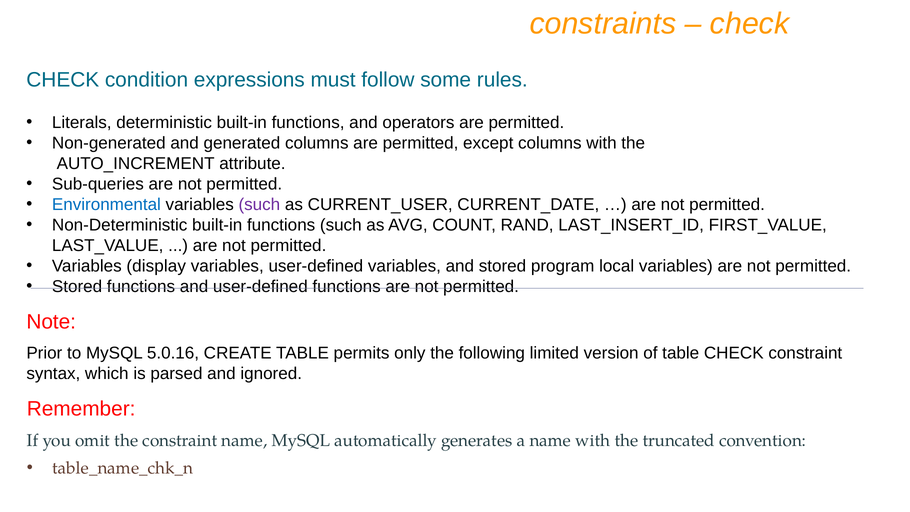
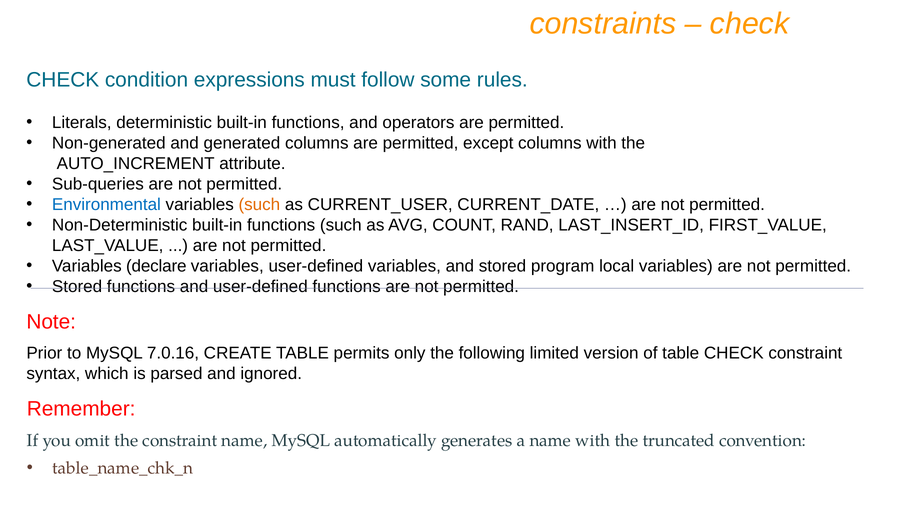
such colour: purple -> orange (259, 205)
display: display -> declare (156, 266)
5.0.16: 5.0.16 -> 7.0.16 (173, 353)
